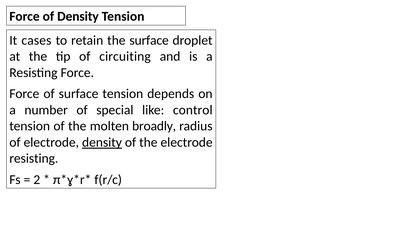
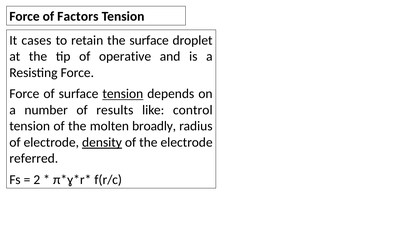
of Density: Density -> Factors (78, 17)
circuiting: circuiting -> operative (125, 57)
tension underline: none -> present (123, 94)
special: special -> results (115, 110)
resisting: resisting -> referred (34, 159)
